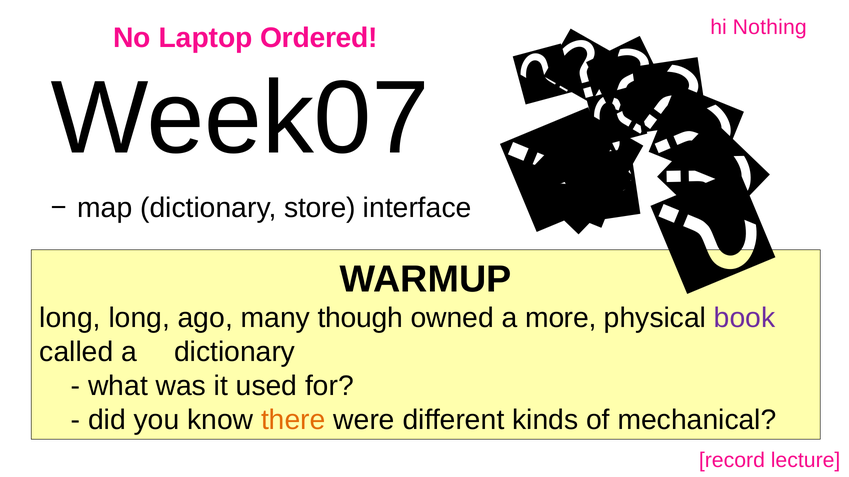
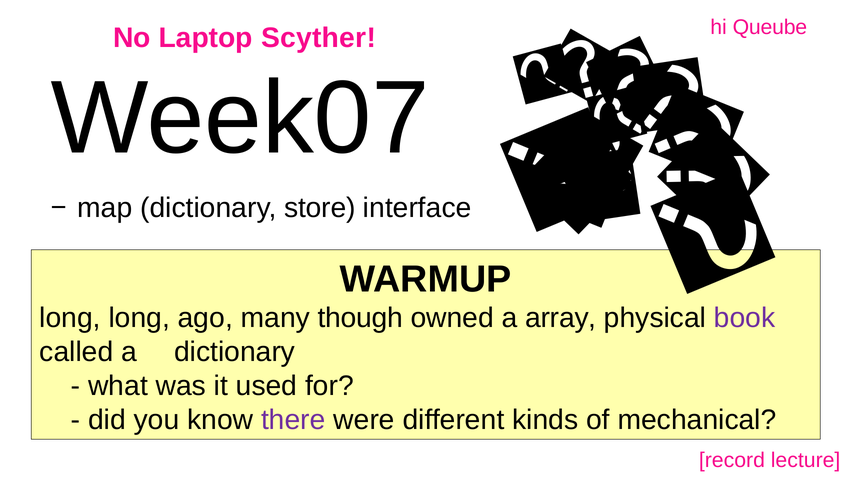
Nothing: Nothing -> Queube (770, 27)
Ordered: Ordered -> Scyther (319, 38)
more: more -> array (561, 319)
there colour: orange -> purple (293, 420)
